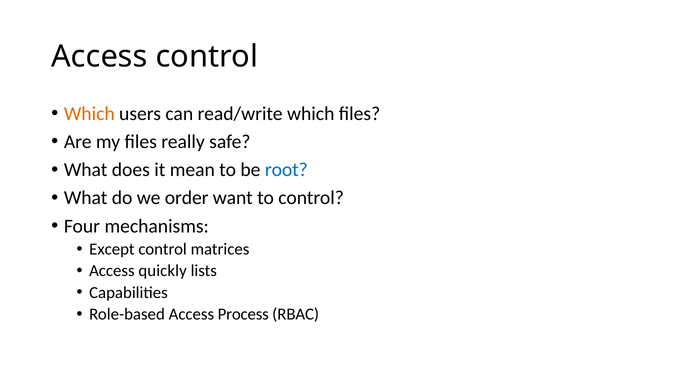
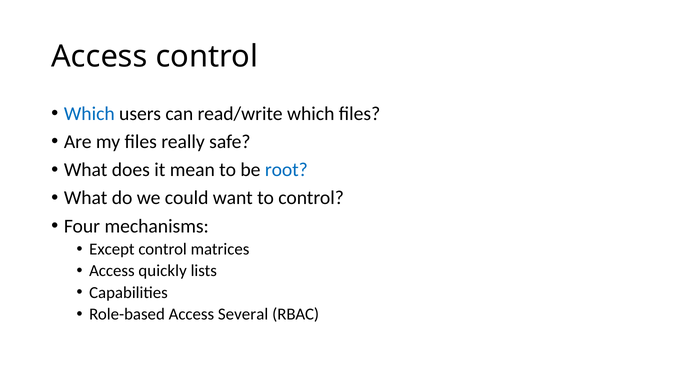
Which colour: orange -> blue (89, 114)
order: order -> could (187, 198)
Process: Process -> Several (243, 315)
